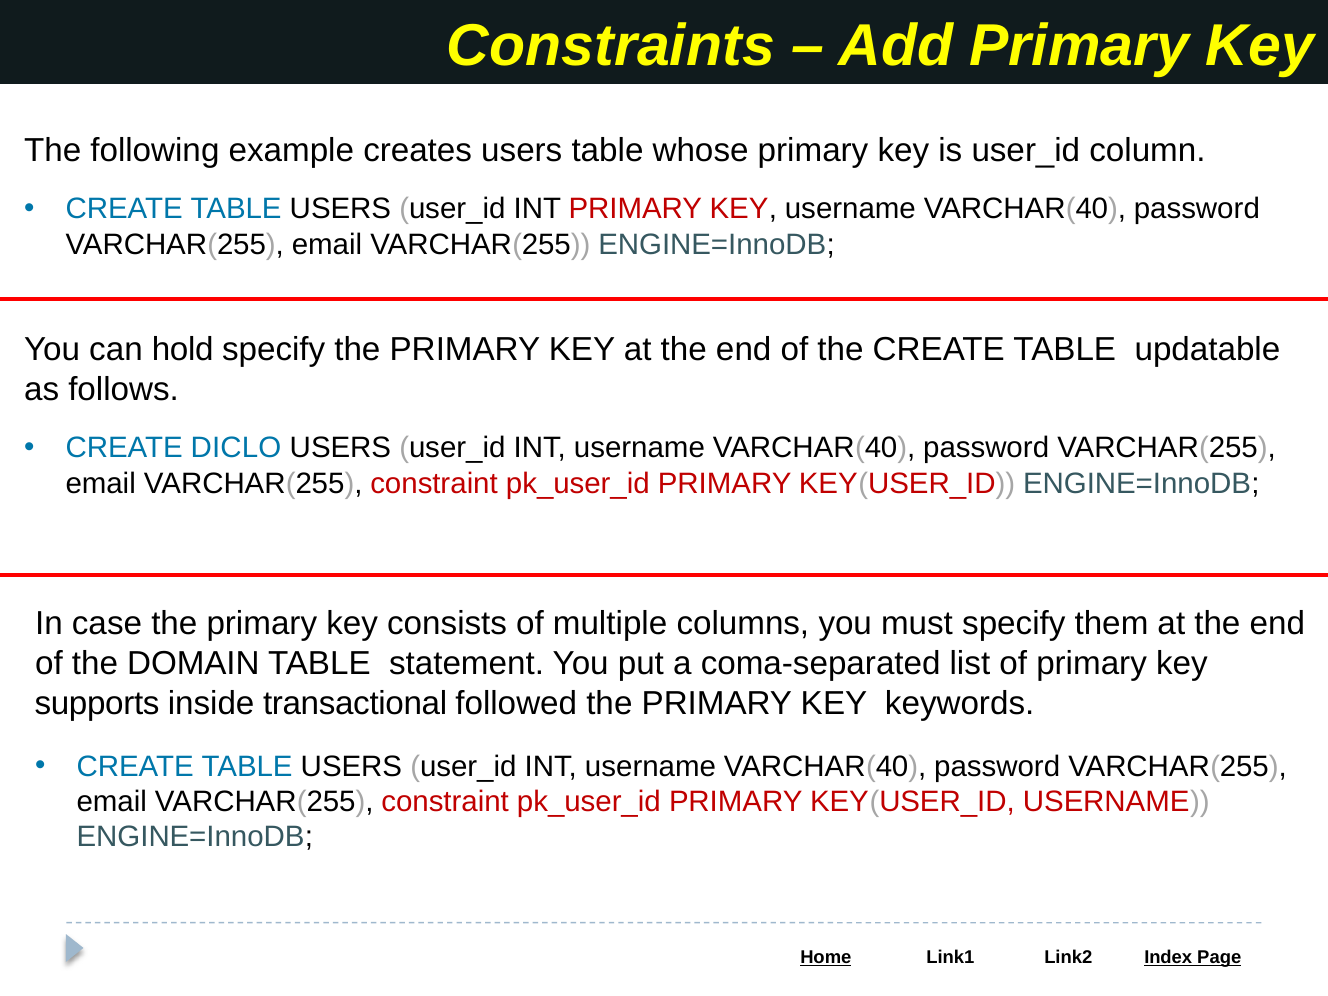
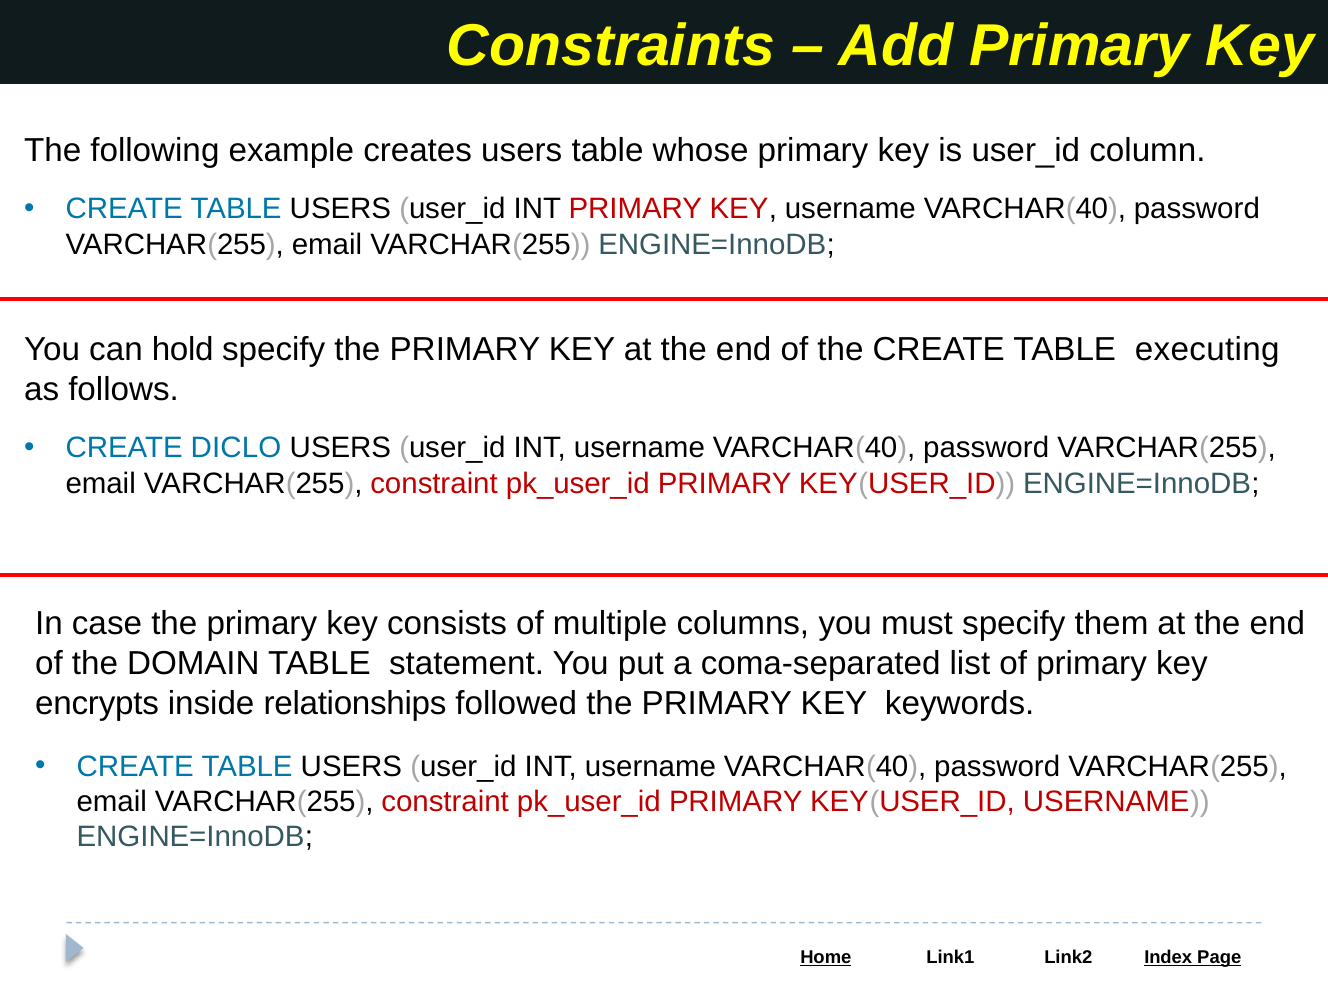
updatable: updatable -> executing (1207, 350)
supports: supports -> encrypts (97, 703)
transactional: transactional -> relationships (355, 703)
